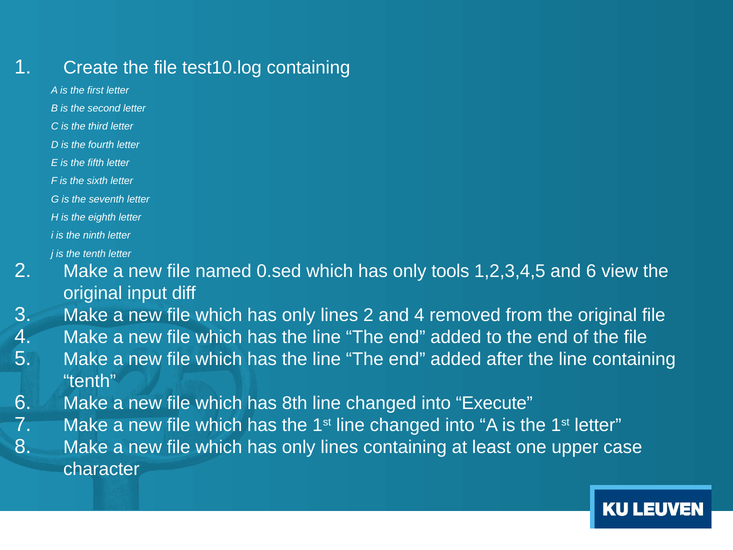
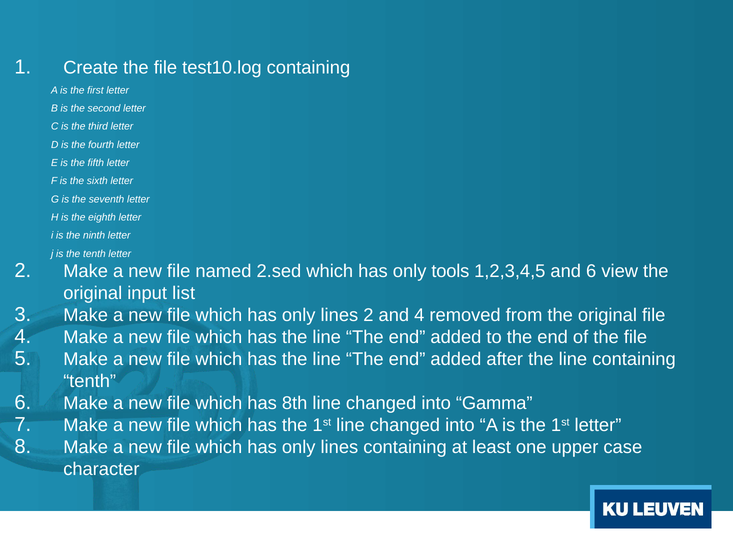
0.sed: 0.sed -> 2.sed (279, 271)
diff: diff -> list (184, 293)
Execute: Execute -> Gamma (494, 403)
